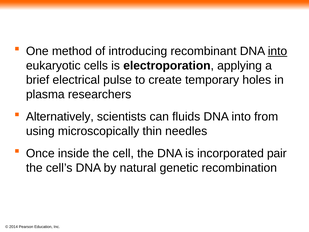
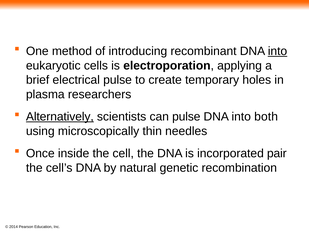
Alternatively underline: none -> present (60, 117)
can fluids: fluids -> pulse (186, 117)
from: from -> both (266, 117)
